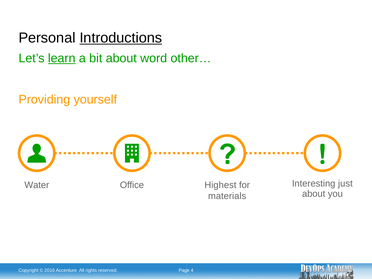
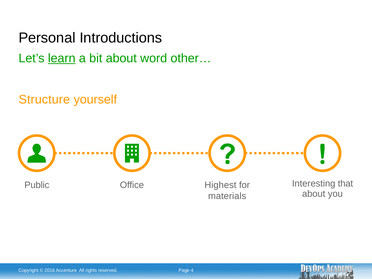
Introductions underline: present -> none (121, 38)
Providing: Providing -> Structure (44, 100)
just: just -> that (345, 184)
Water: Water -> Public (37, 185)
